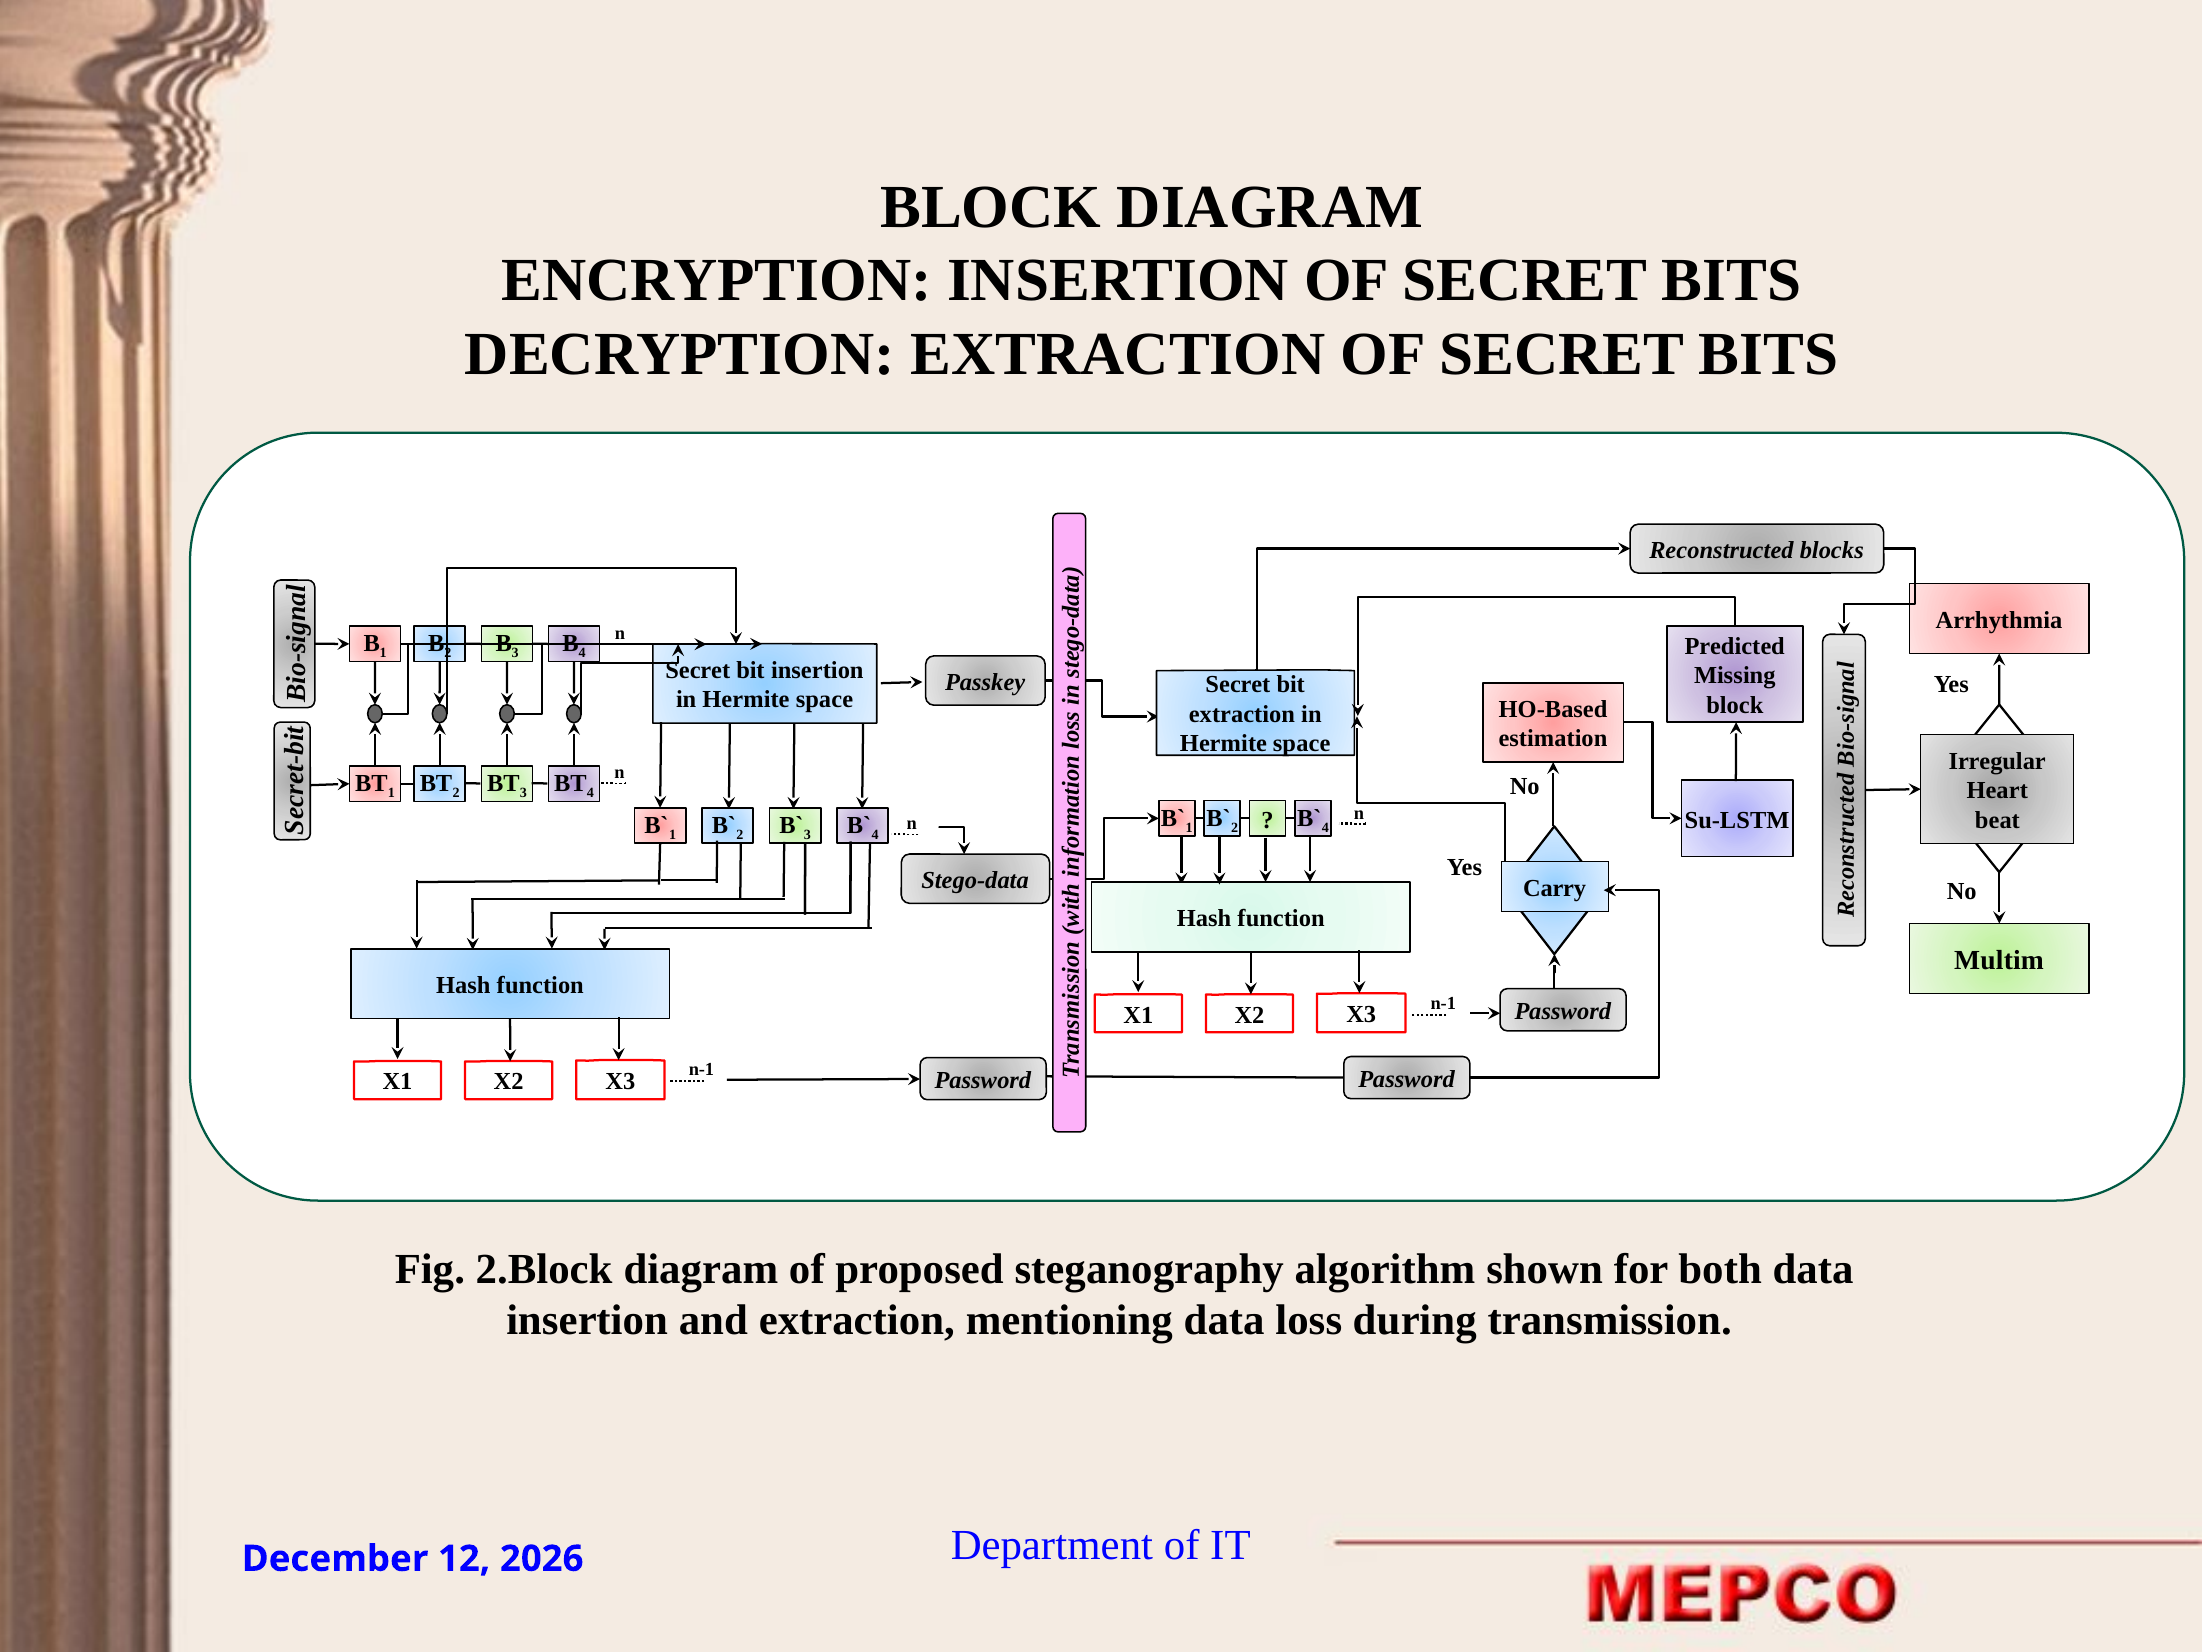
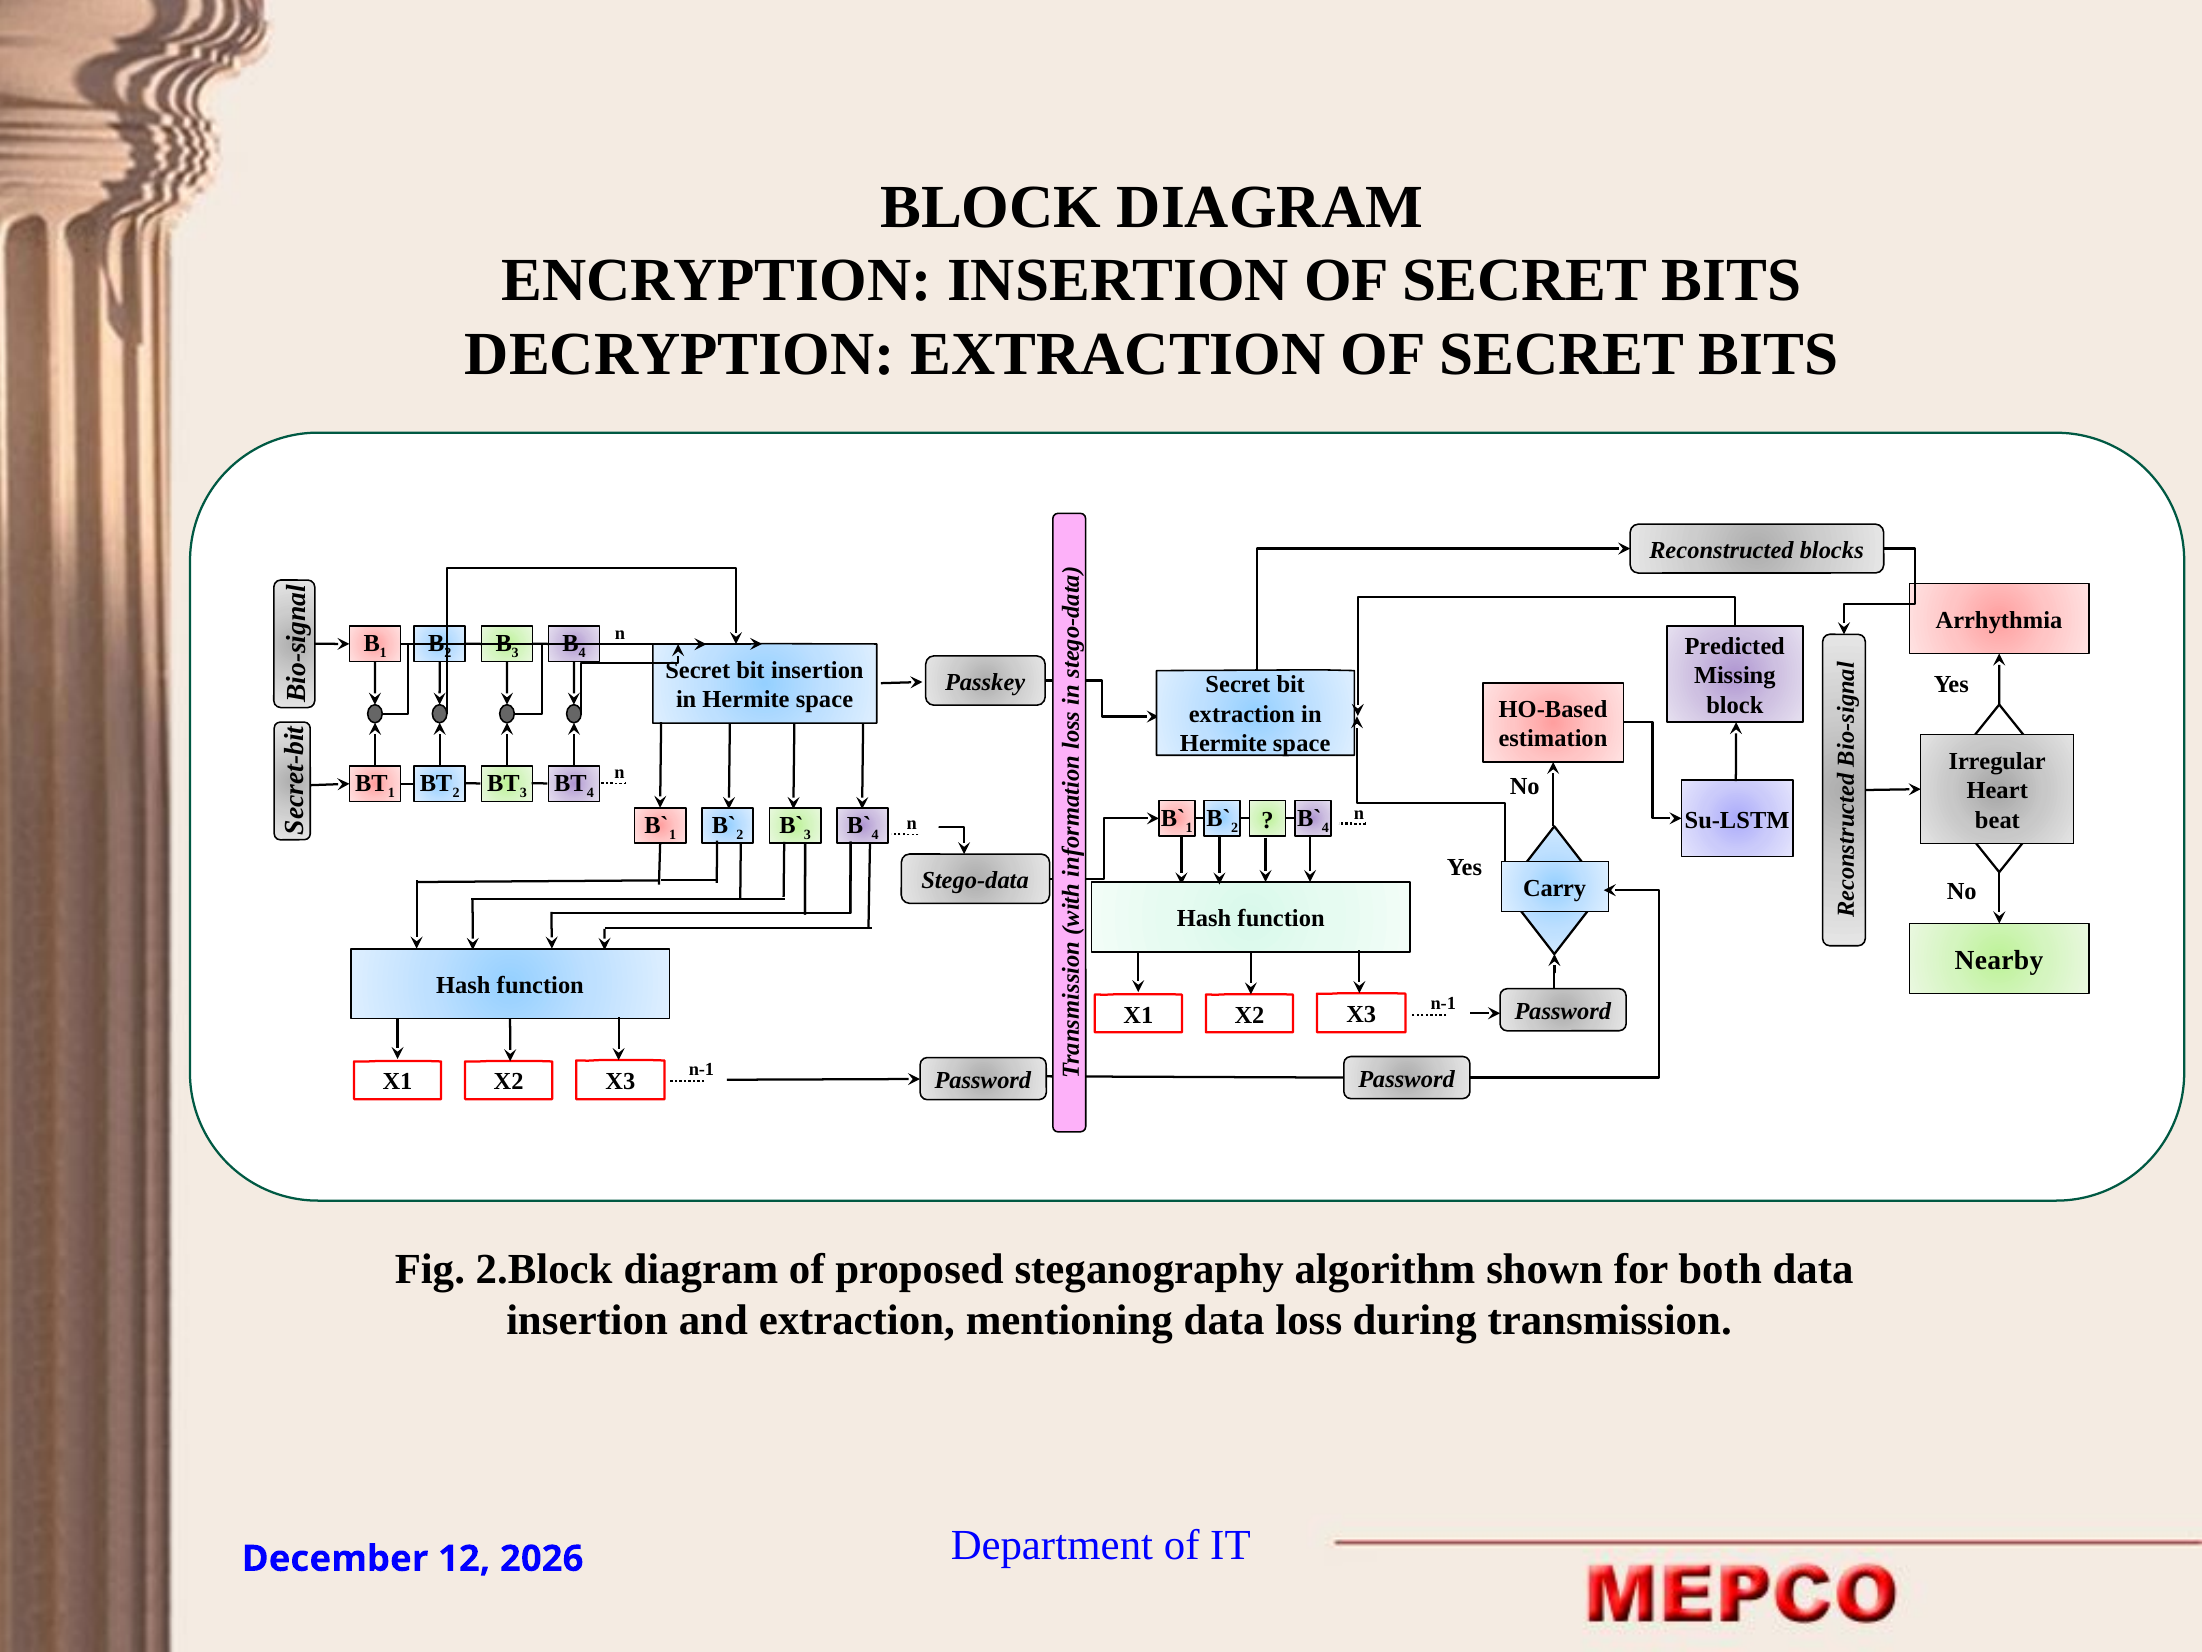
Multim: Multim -> Nearby (1999, 960)
